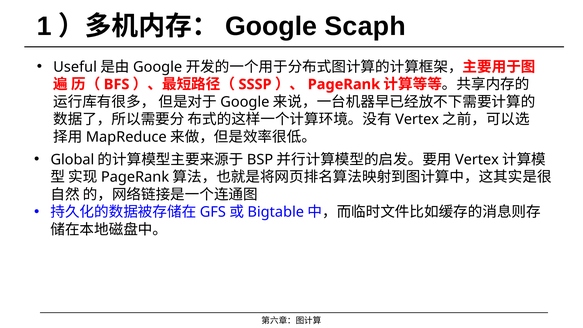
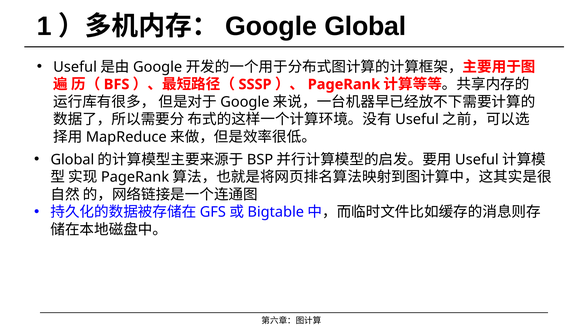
Scaph: Scaph -> Global (365, 26)
Vertex: Vertex -> Useful (417, 119)
Vertex: Vertex -> Useful (477, 160)
